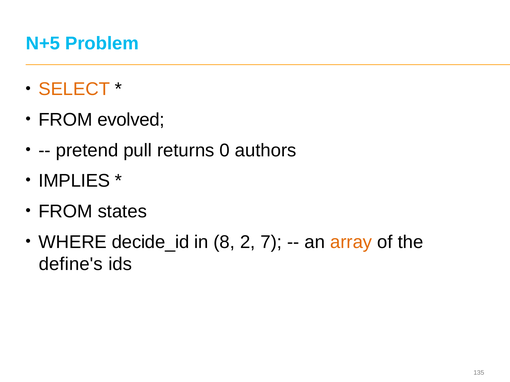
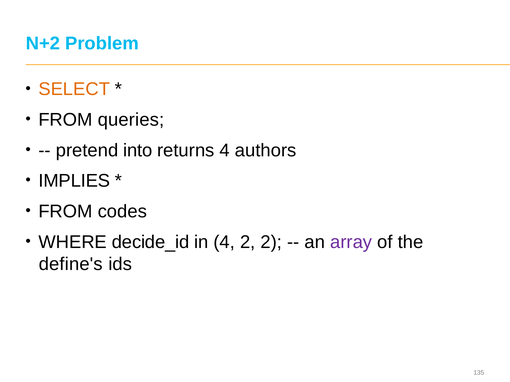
N+5: N+5 -> N+2 (43, 44)
evolved: evolved -> queries (131, 120)
pull: pull -> into (138, 151)
returns 0: 0 -> 4 (225, 151)
states: states -> codes (122, 212)
in 8: 8 -> 4 (224, 242)
2 7: 7 -> 2 (271, 242)
array colour: orange -> purple (351, 242)
